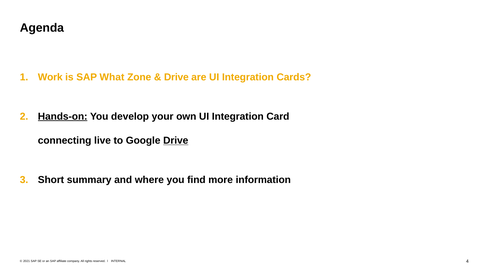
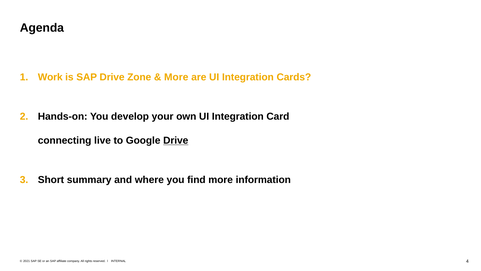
SAP What: What -> Drive (112, 77)
Drive: Drive -> More (176, 77)
Hands-on underline: present -> none (63, 116)
